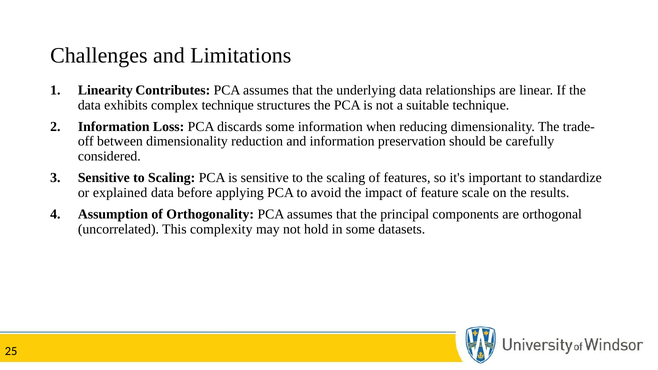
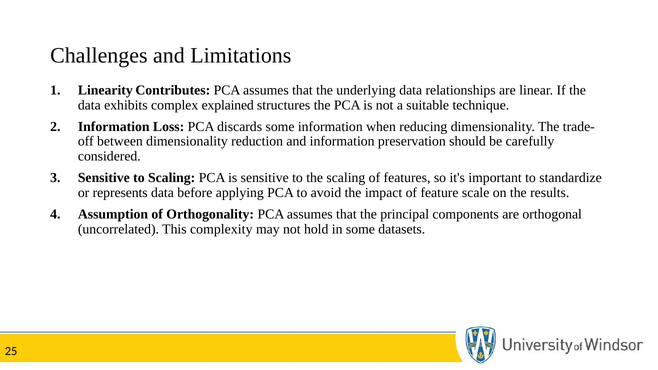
complex technique: technique -> explained (228, 105)
explained: explained -> represents (120, 193)
